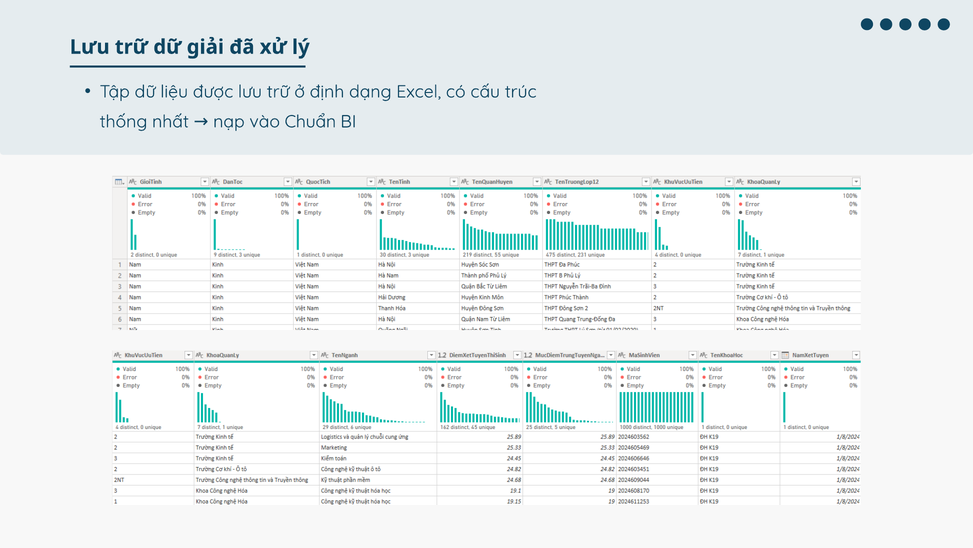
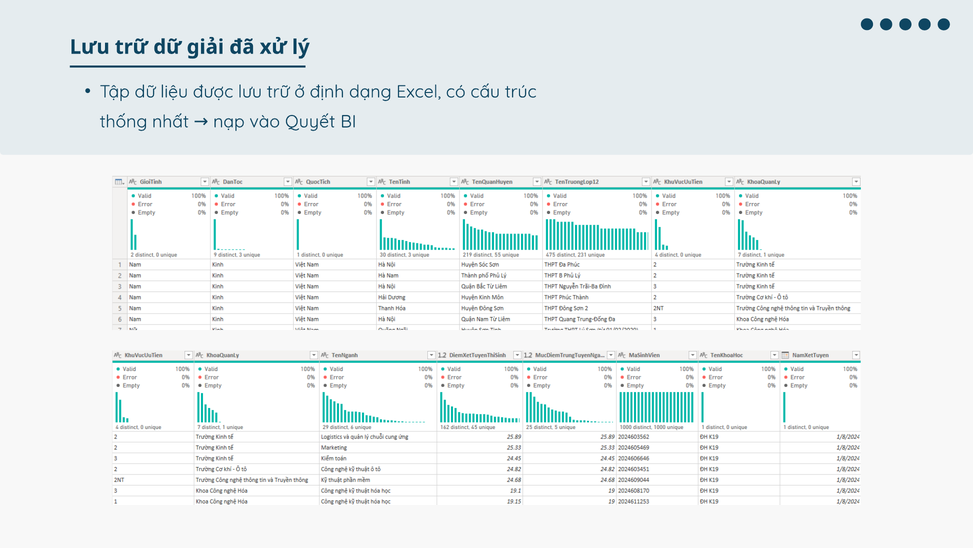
Chuẩn: Chuẩn -> Quyết (310, 121)
